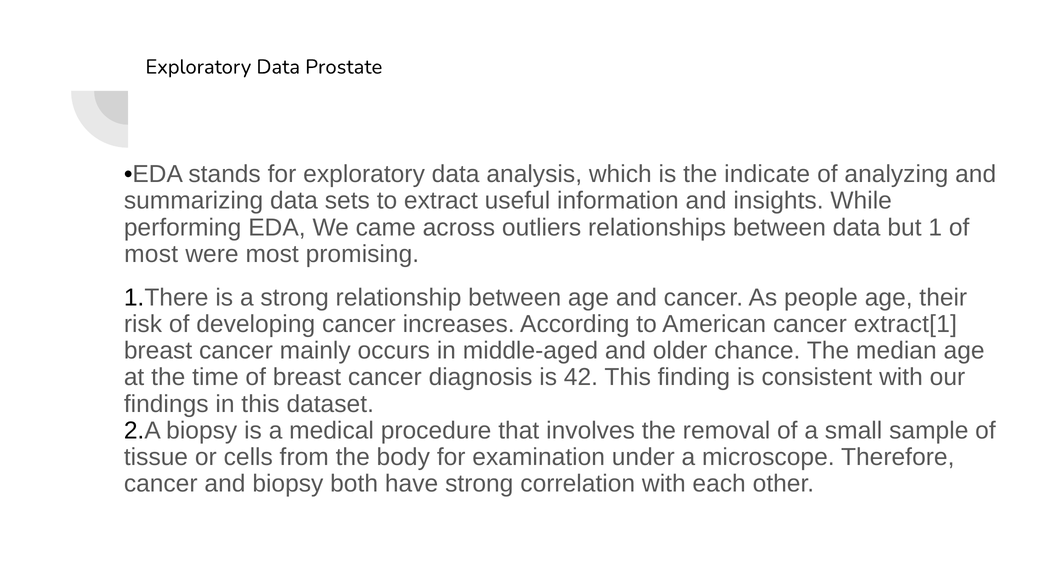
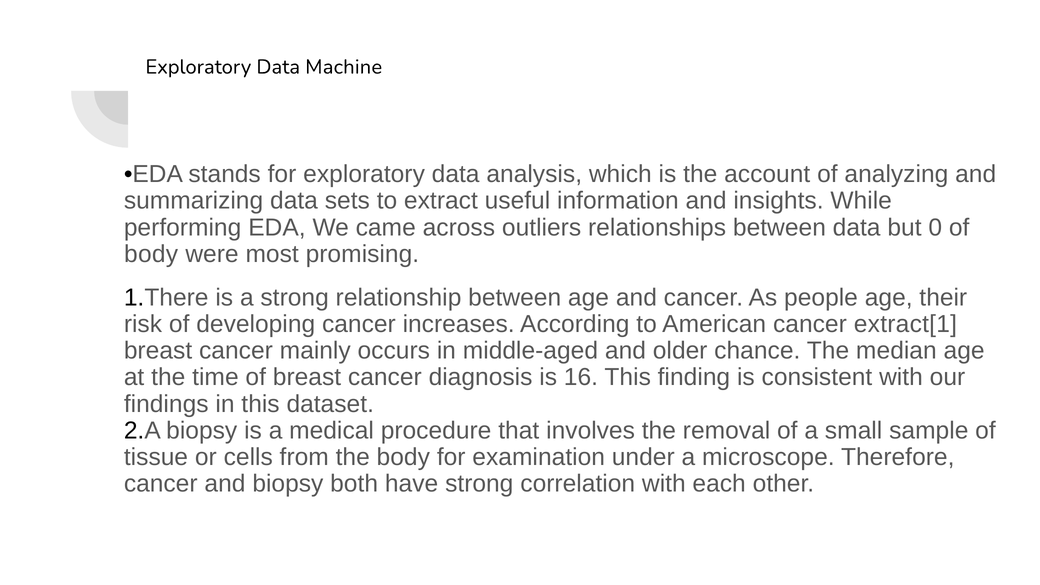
Prostate: Prostate -> Machine (344, 67)
indicate: indicate -> account (767, 174)
1: 1 -> 0 (935, 227)
most: most -> body (151, 254)
42: 42 -> 16 (581, 377)
